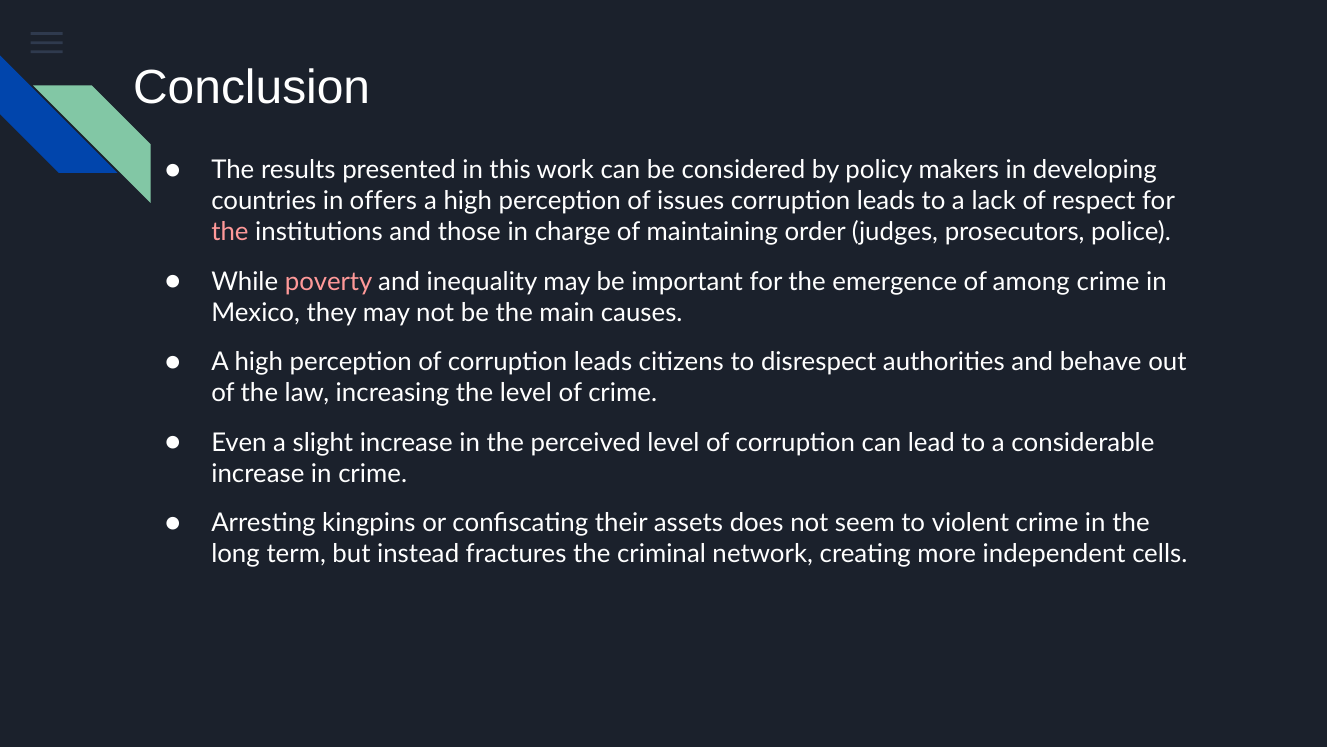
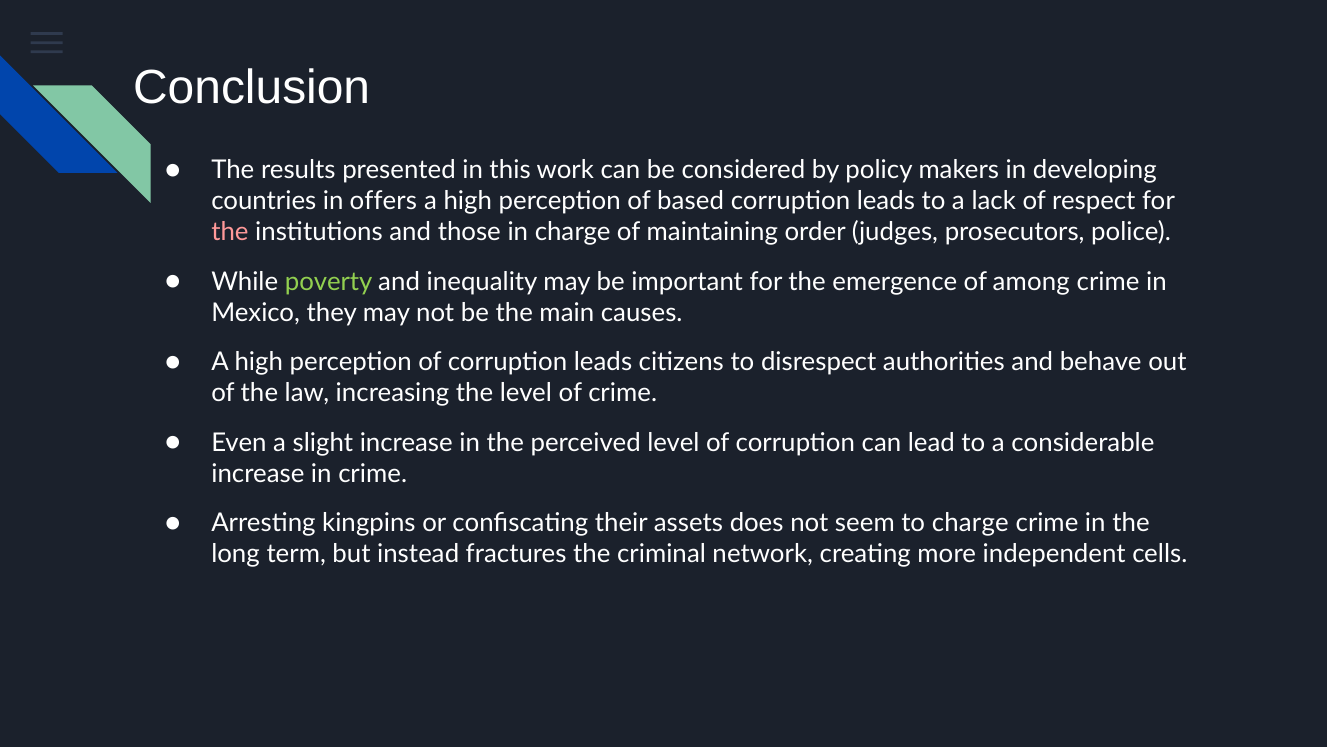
issues: issues -> based (691, 201)
poverty colour: pink -> light green (329, 282)
to violent: violent -> charge (970, 523)
